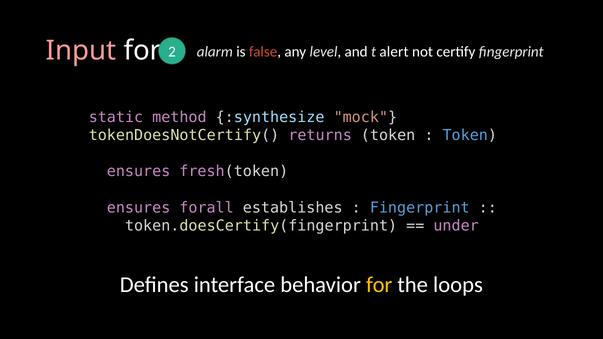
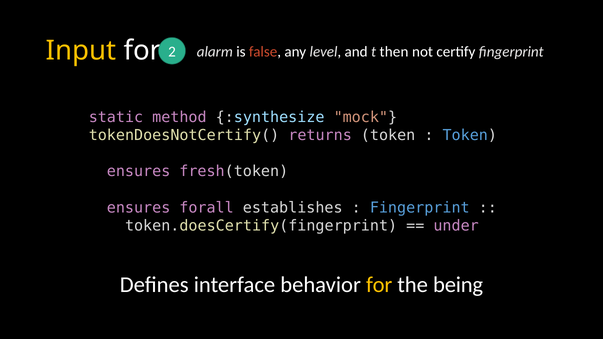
Input colour: pink -> yellow (81, 51)
alert: alert -> then (394, 52)
loops: loops -> being (458, 285)
